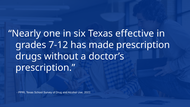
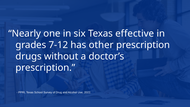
made: made -> other (101, 45)
